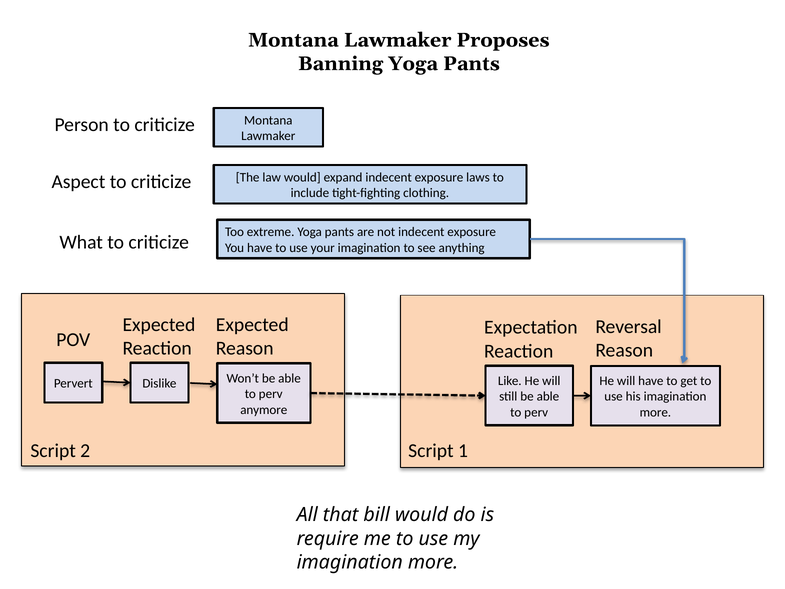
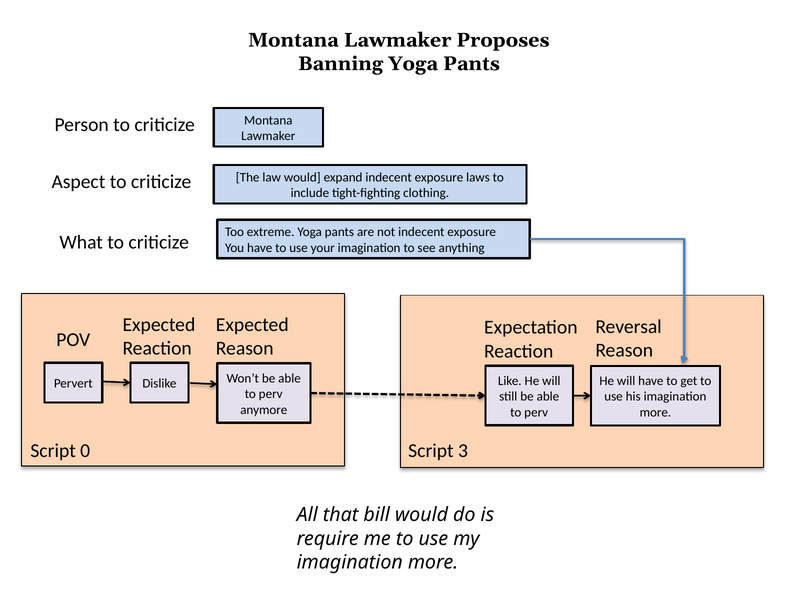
2: 2 -> 0 (85, 451)
1: 1 -> 3 (463, 451)
